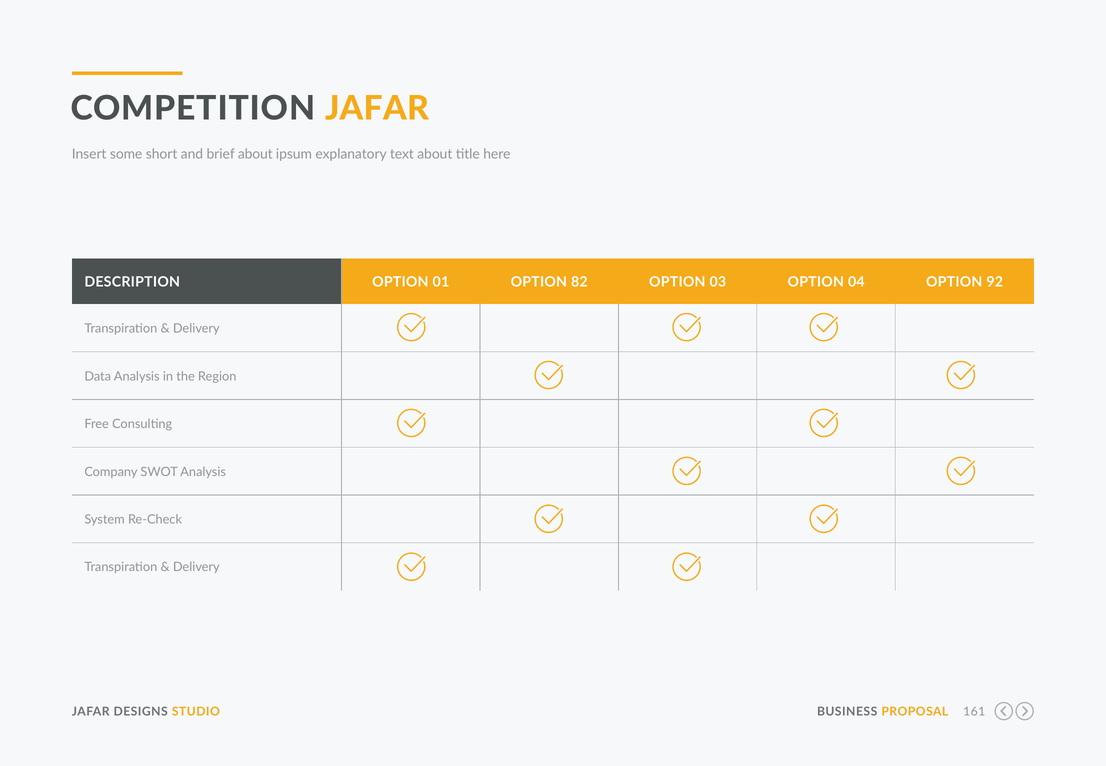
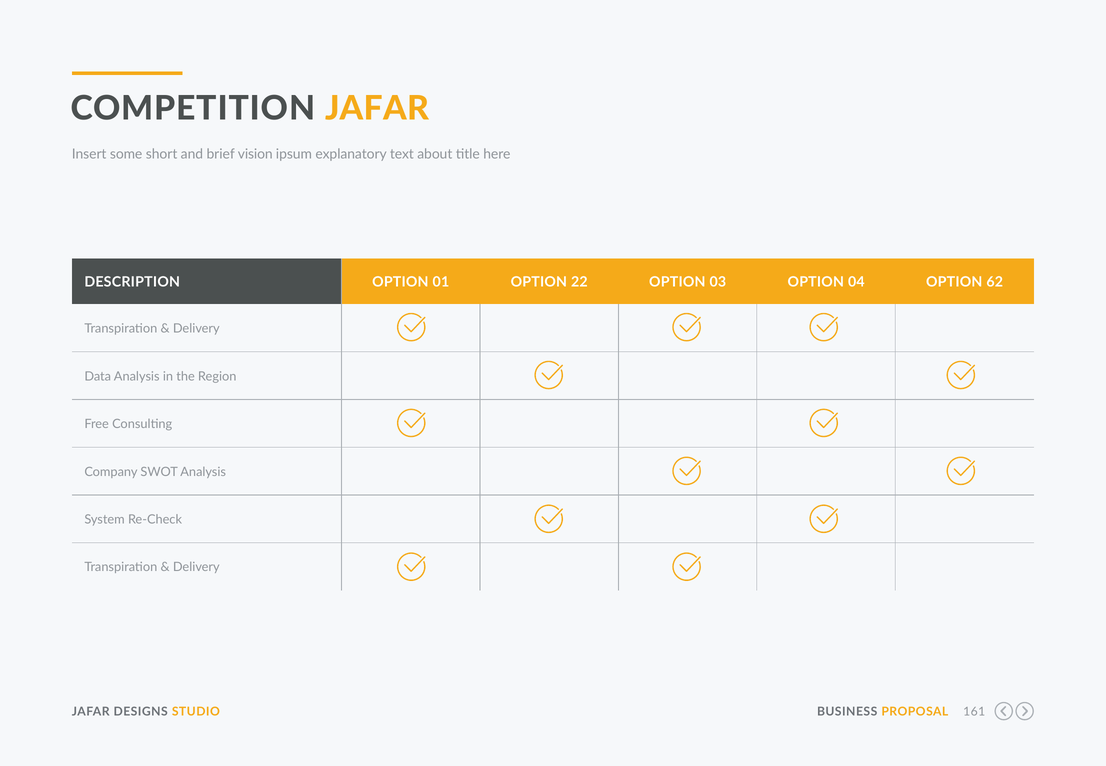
brief about: about -> vision (255, 154)
82: 82 -> 22 (579, 282)
92: 92 -> 62 (995, 282)
